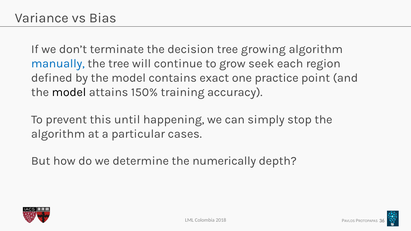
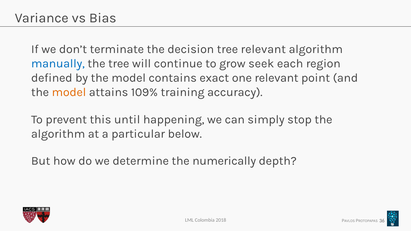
tree growing: growing -> relevant (263, 49)
one practice: practice -> relevant (277, 78)
model colour: black -> orange (69, 92)
150%: 150% -> 109% (144, 92)
cases: cases -> below (185, 134)
